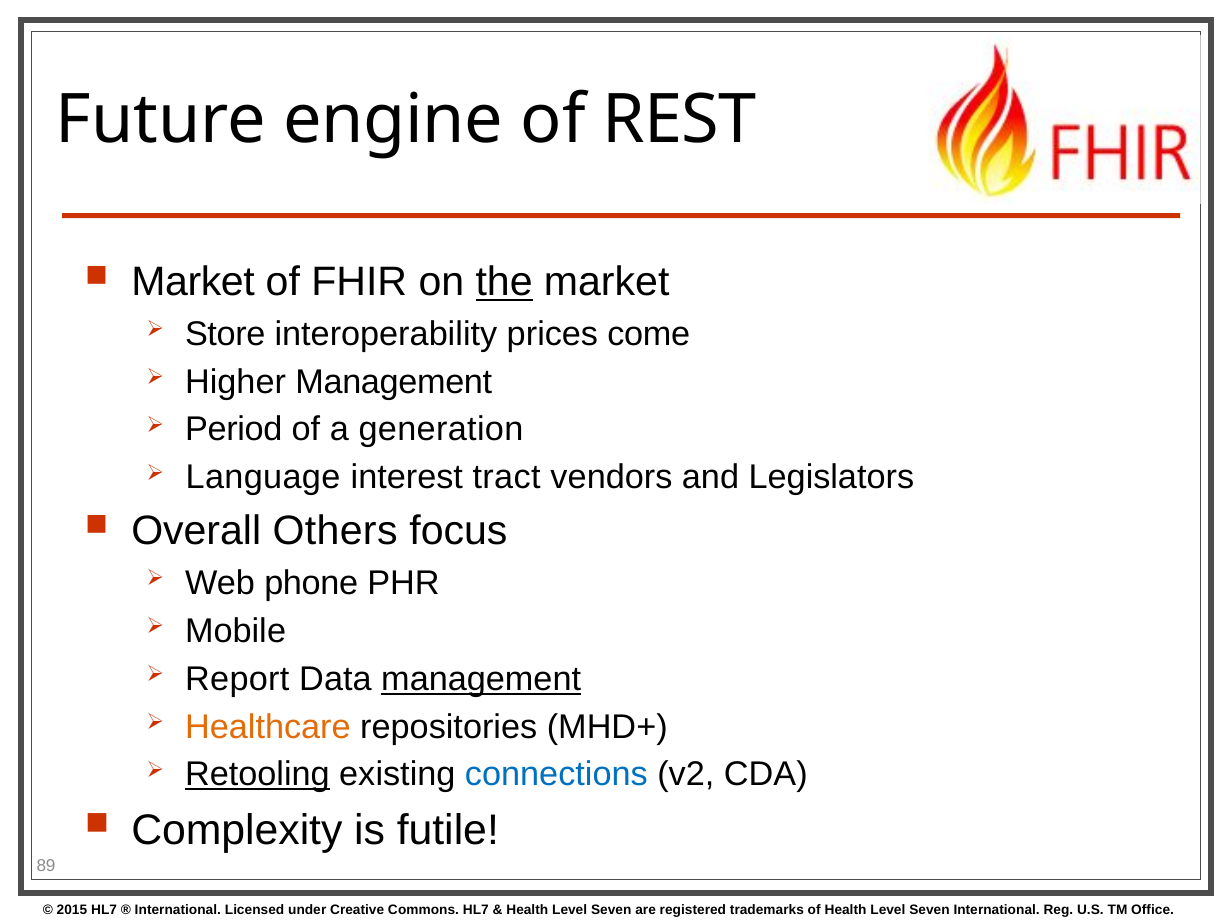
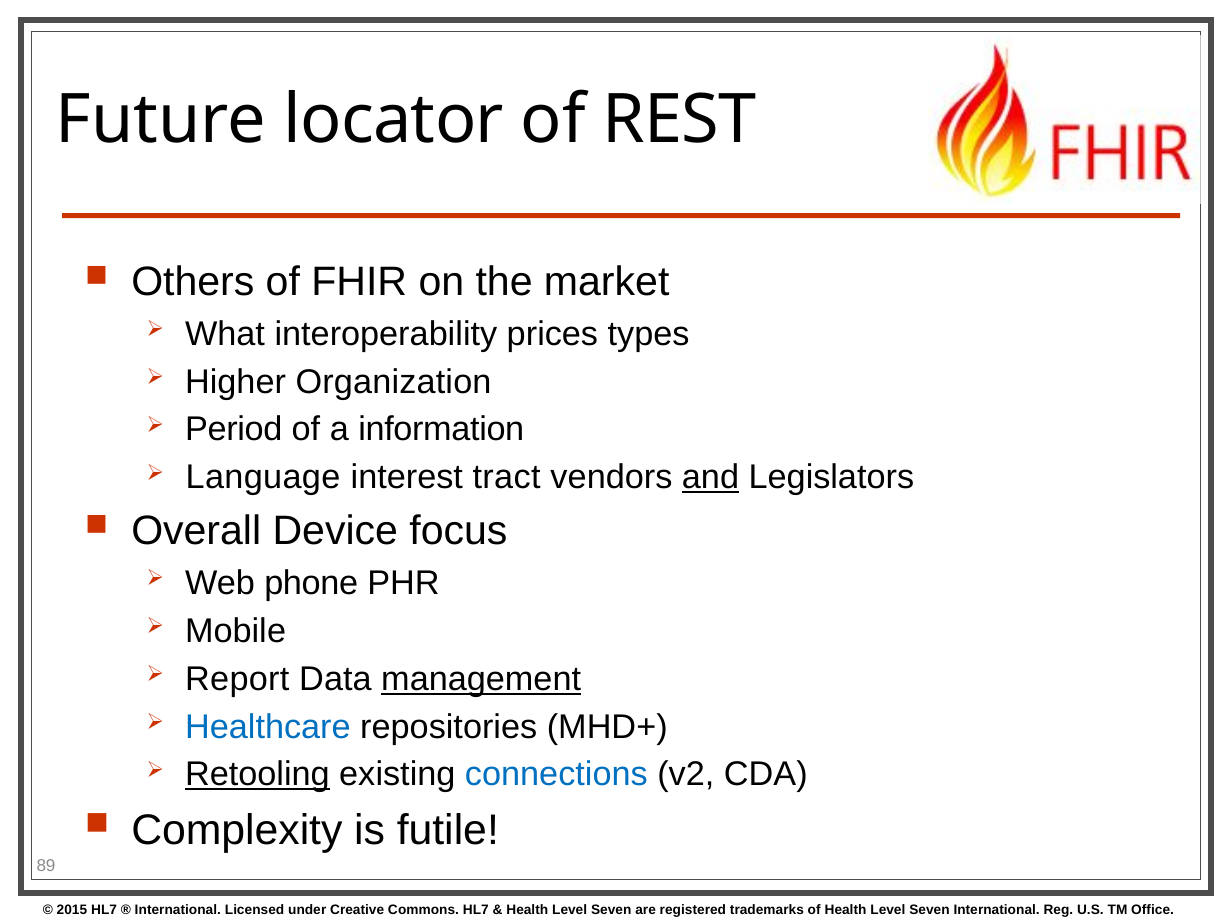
engine: engine -> locator (394, 120)
Market: Market -> Others (193, 282)
the underline: present -> none (504, 282)
Store: Store -> What (225, 334)
come: come -> types (649, 334)
Higher Management: Management -> Organization (394, 382)
generation: generation -> information (441, 430)
and underline: none -> present (711, 478)
Others: Others -> Device (335, 531)
Healthcare colour: orange -> blue (268, 727)
